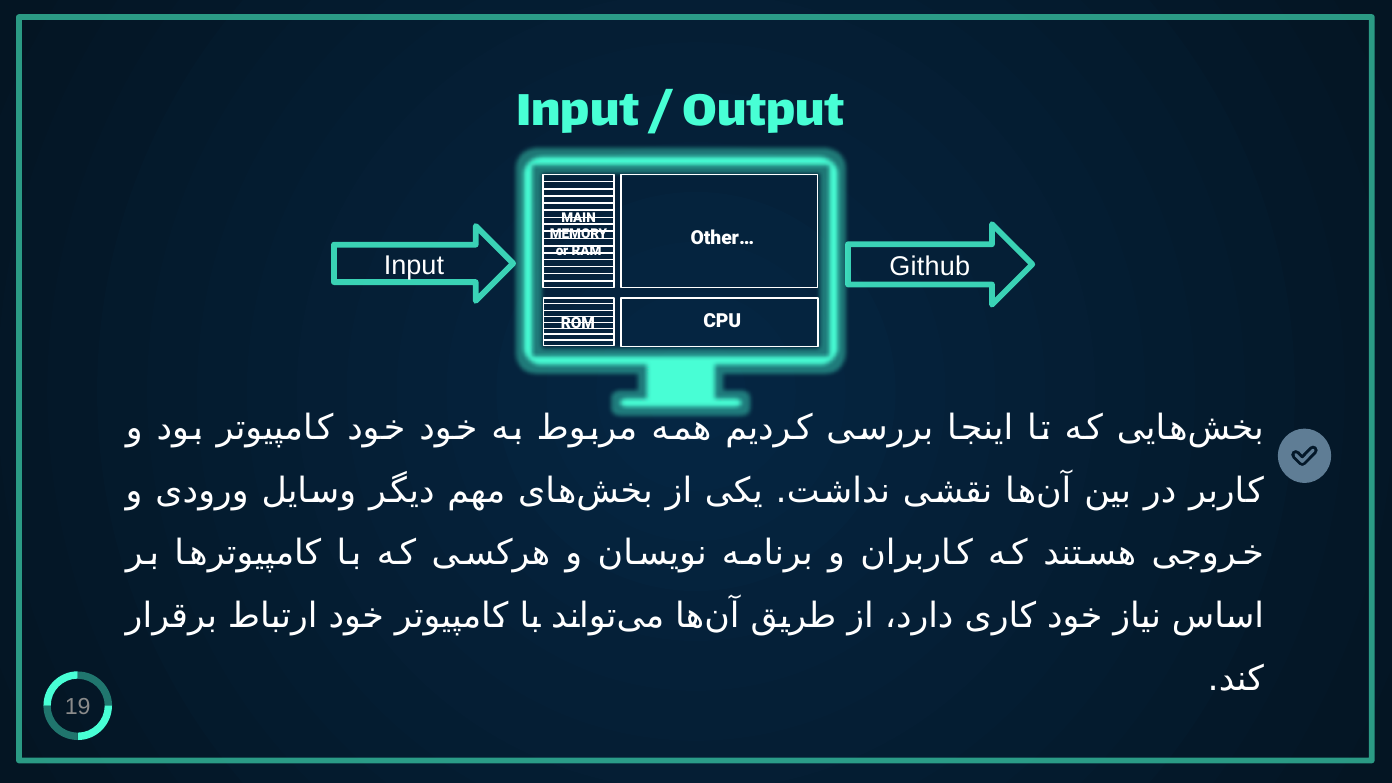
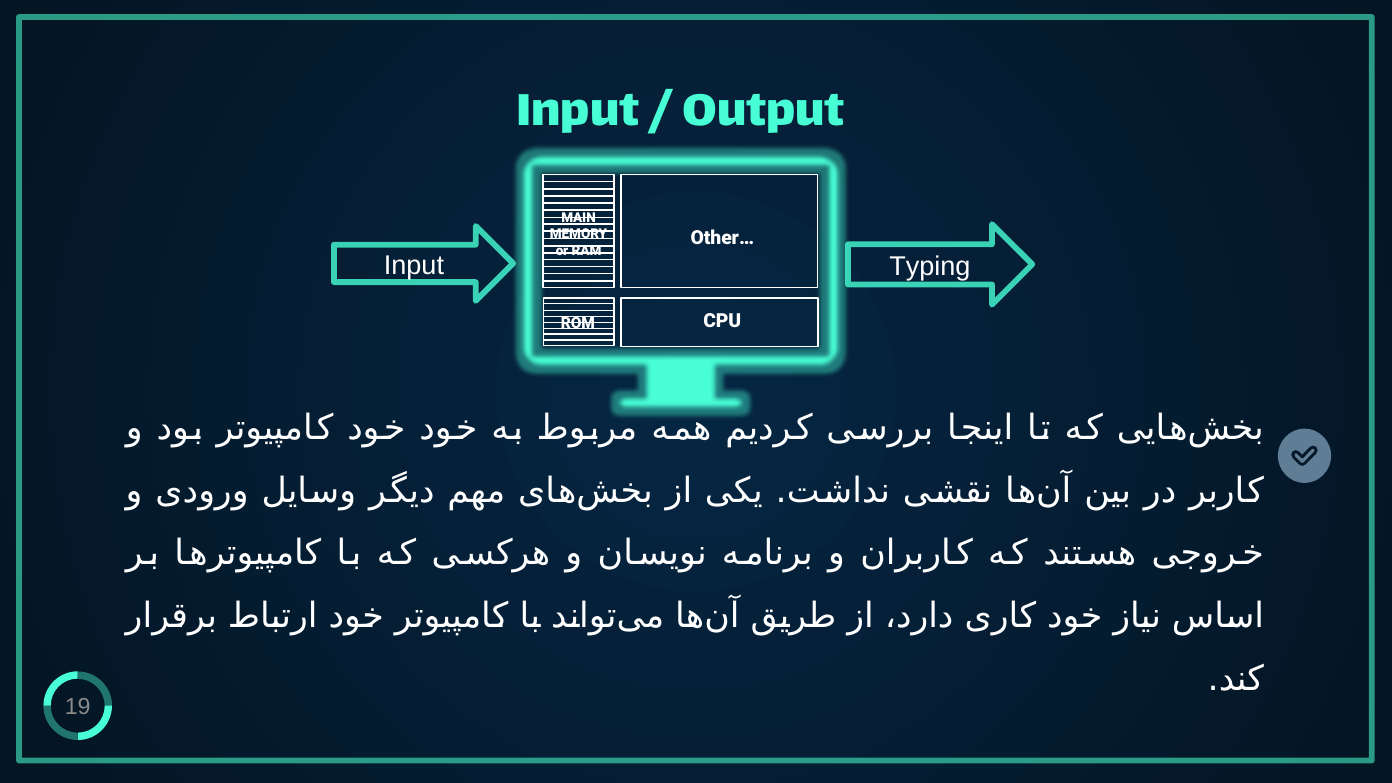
Github: Github -> Typing (930, 266)
